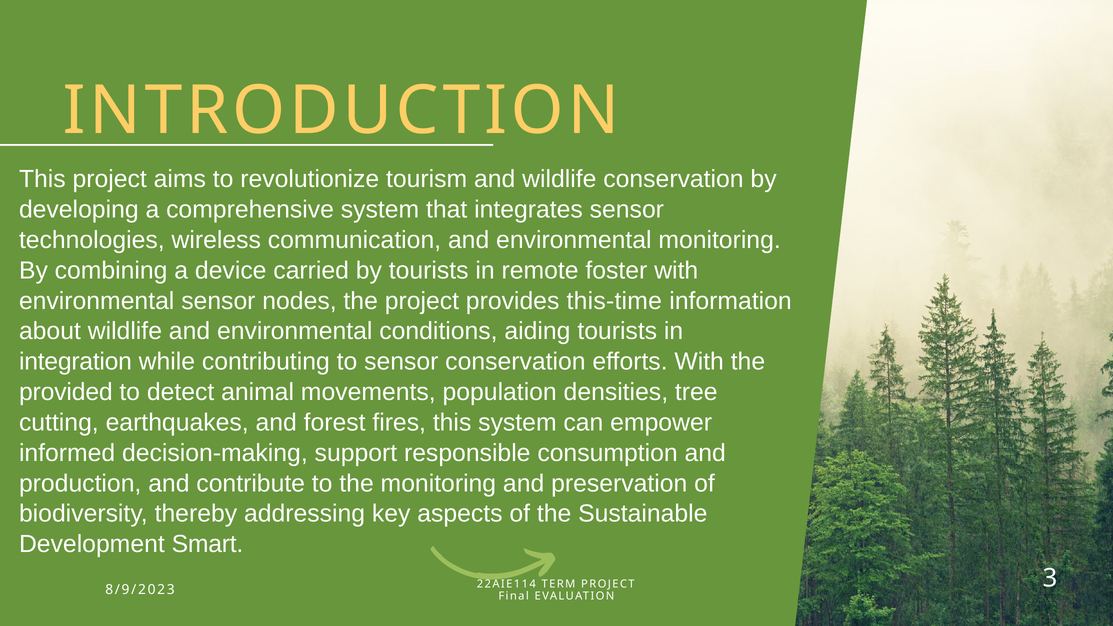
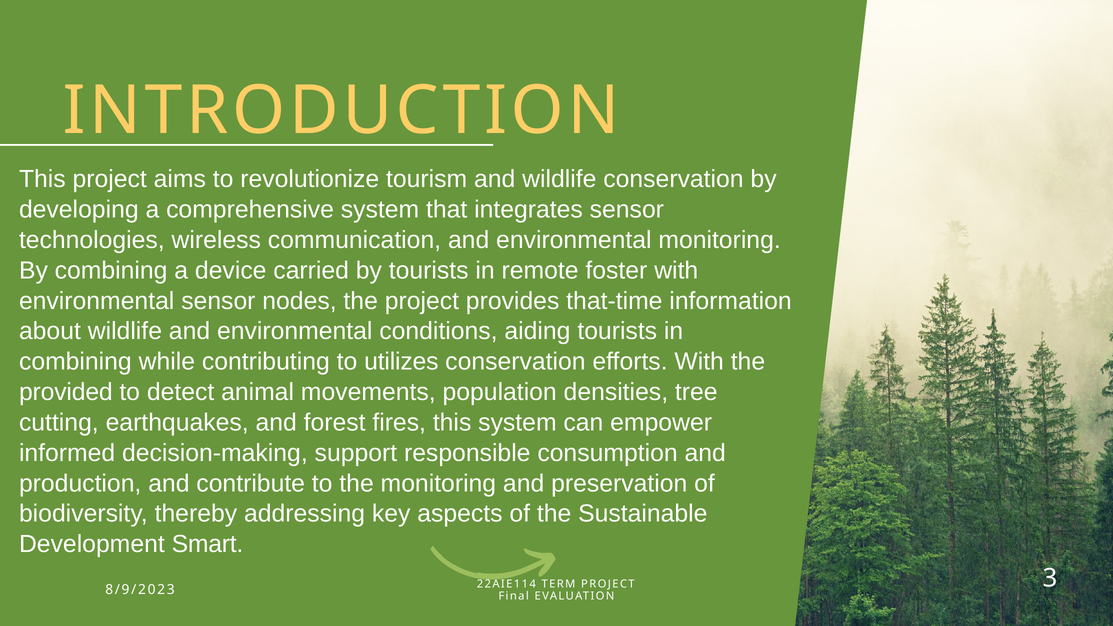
this-time: this-time -> that-time (614, 301)
integration: integration -> combining (75, 362)
to sensor: sensor -> utilizes (401, 362)
